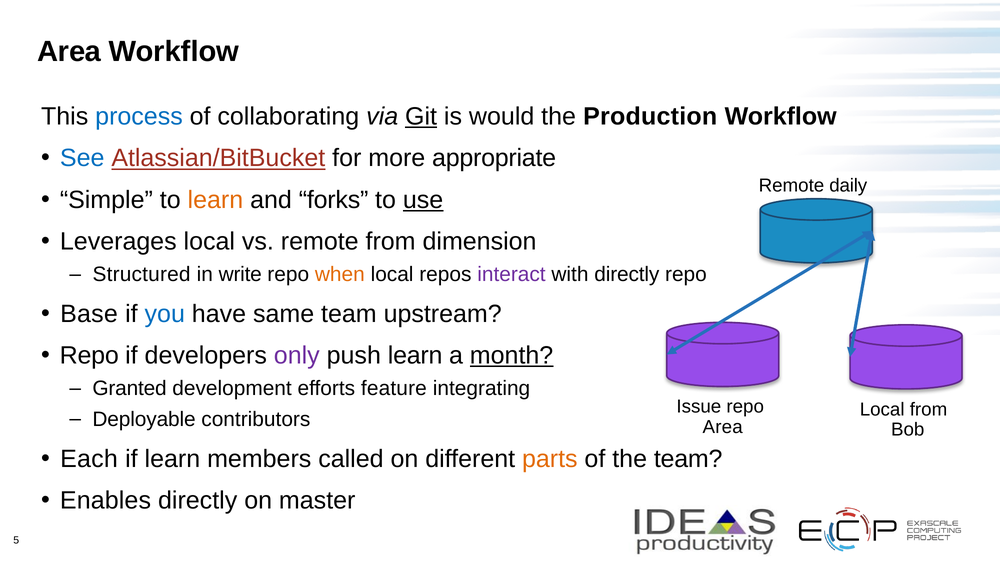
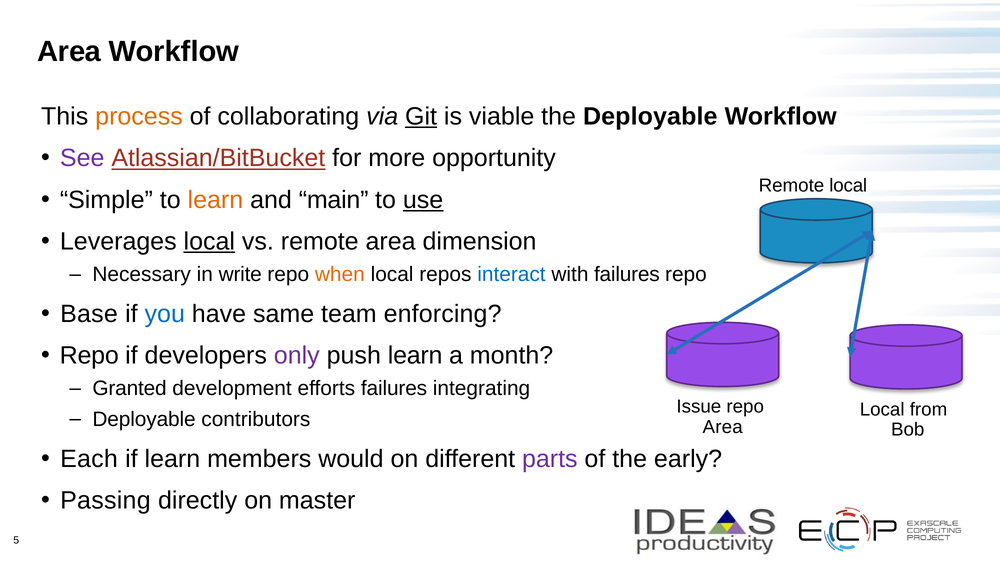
process colour: blue -> orange (139, 116)
would: would -> viable (502, 116)
the Production: Production -> Deployable (650, 116)
See colour: blue -> purple (82, 158)
appropriate: appropriate -> opportunity (494, 158)
Remote daily: daily -> local (848, 186)
forks: forks -> main (334, 200)
local underline: none -> present (209, 241)
remote from: from -> area (391, 241)
Structured: Structured -> Necessary (142, 274)
interact colour: purple -> blue (511, 274)
with directly: directly -> failures (627, 274)
upstream: upstream -> enforcing (443, 314)
month underline: present -> none (512, 355)
efforts feature: feature -> failures (394, 388)
called: called -> would (351, 458)
parts colour: orange -> purple (550, 458)
the team: team -> early (688, 458)
Enables: Enables -> Passing (105, 500)
